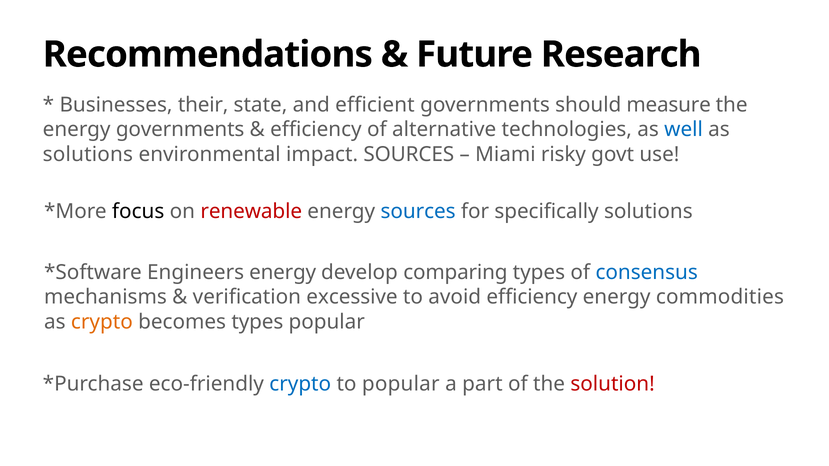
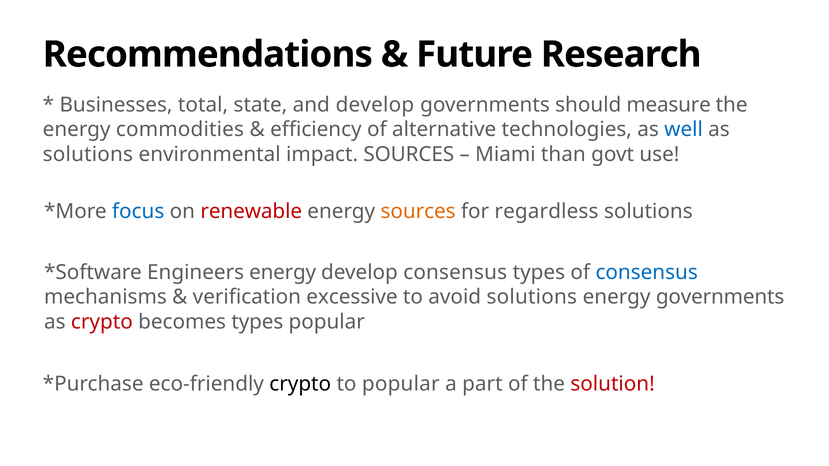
their: their -> total (203, 105)
and efficient: efficient -> develop (375, 105)
energy governments: governments -> commodities (180, 130)
risky: risky -> than (563, 154)
focus colour: black -> blue (138, 211)
sources colour: blue -> orange (418, 211)
specifically: specifically -> regardless (546, 211)
develop comparing: comparing -> consensus (455, 272)
avoid efficiency: efficiency -> solutions (532, 297)
energy commodities: commodities -> governments (720, 297)
crypto colour: orange -> red (102, 322)
crypto colour: blue -> black (300, 384)
